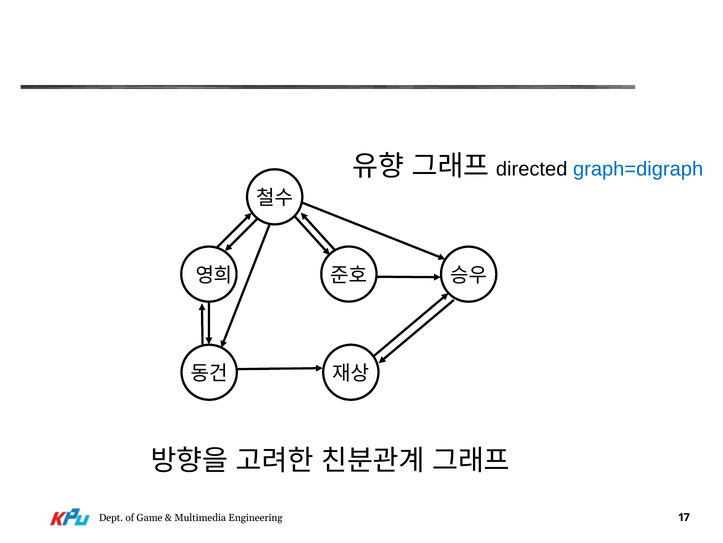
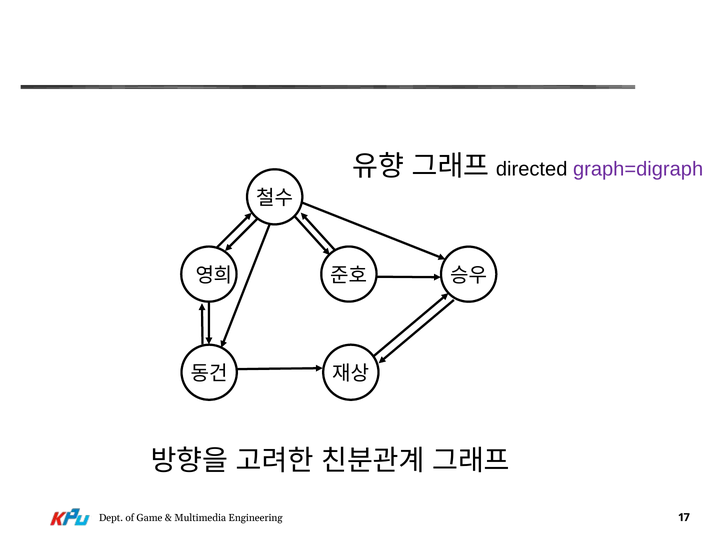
graph=digraph colour: blue -> purple (638, 169)
